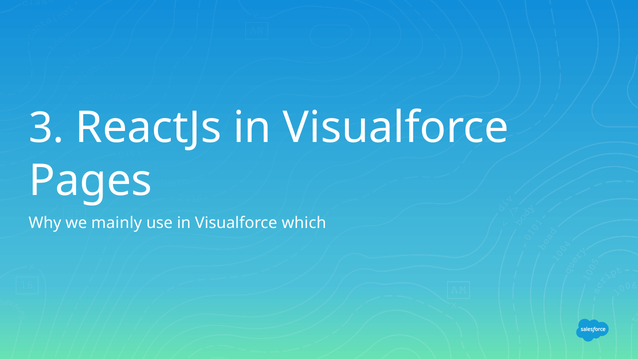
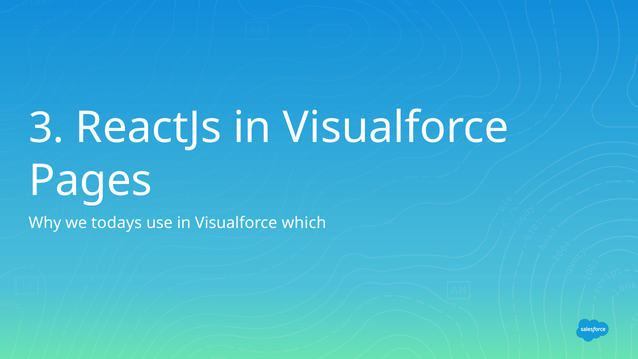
mainly: mainly -> todays (117, 223)
